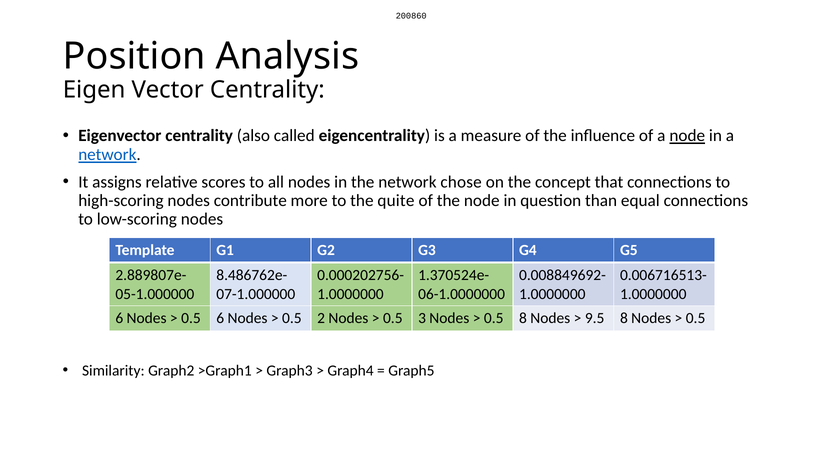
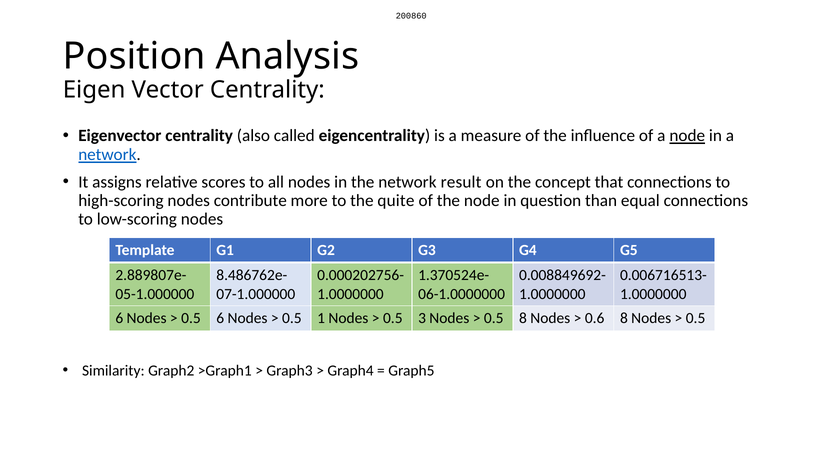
chose: chose -> result (461, 182)
2: 2 -> 1 (321, 319)
9.5: 9.5 -> 0.6 (595, 319)
